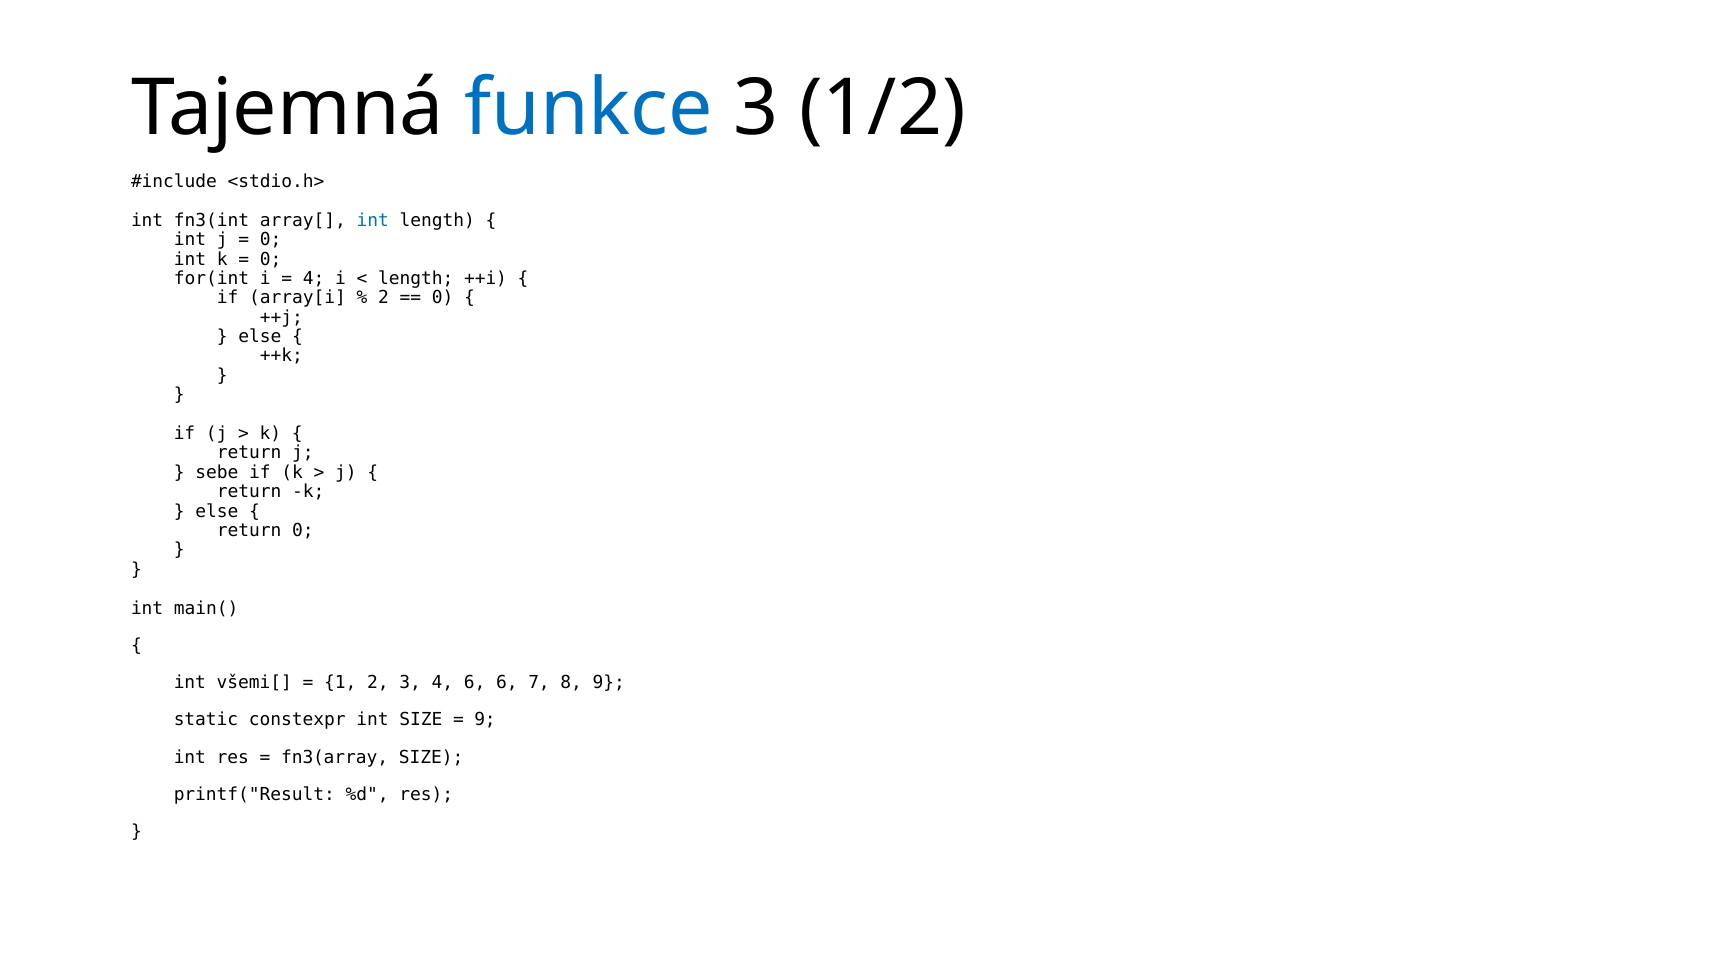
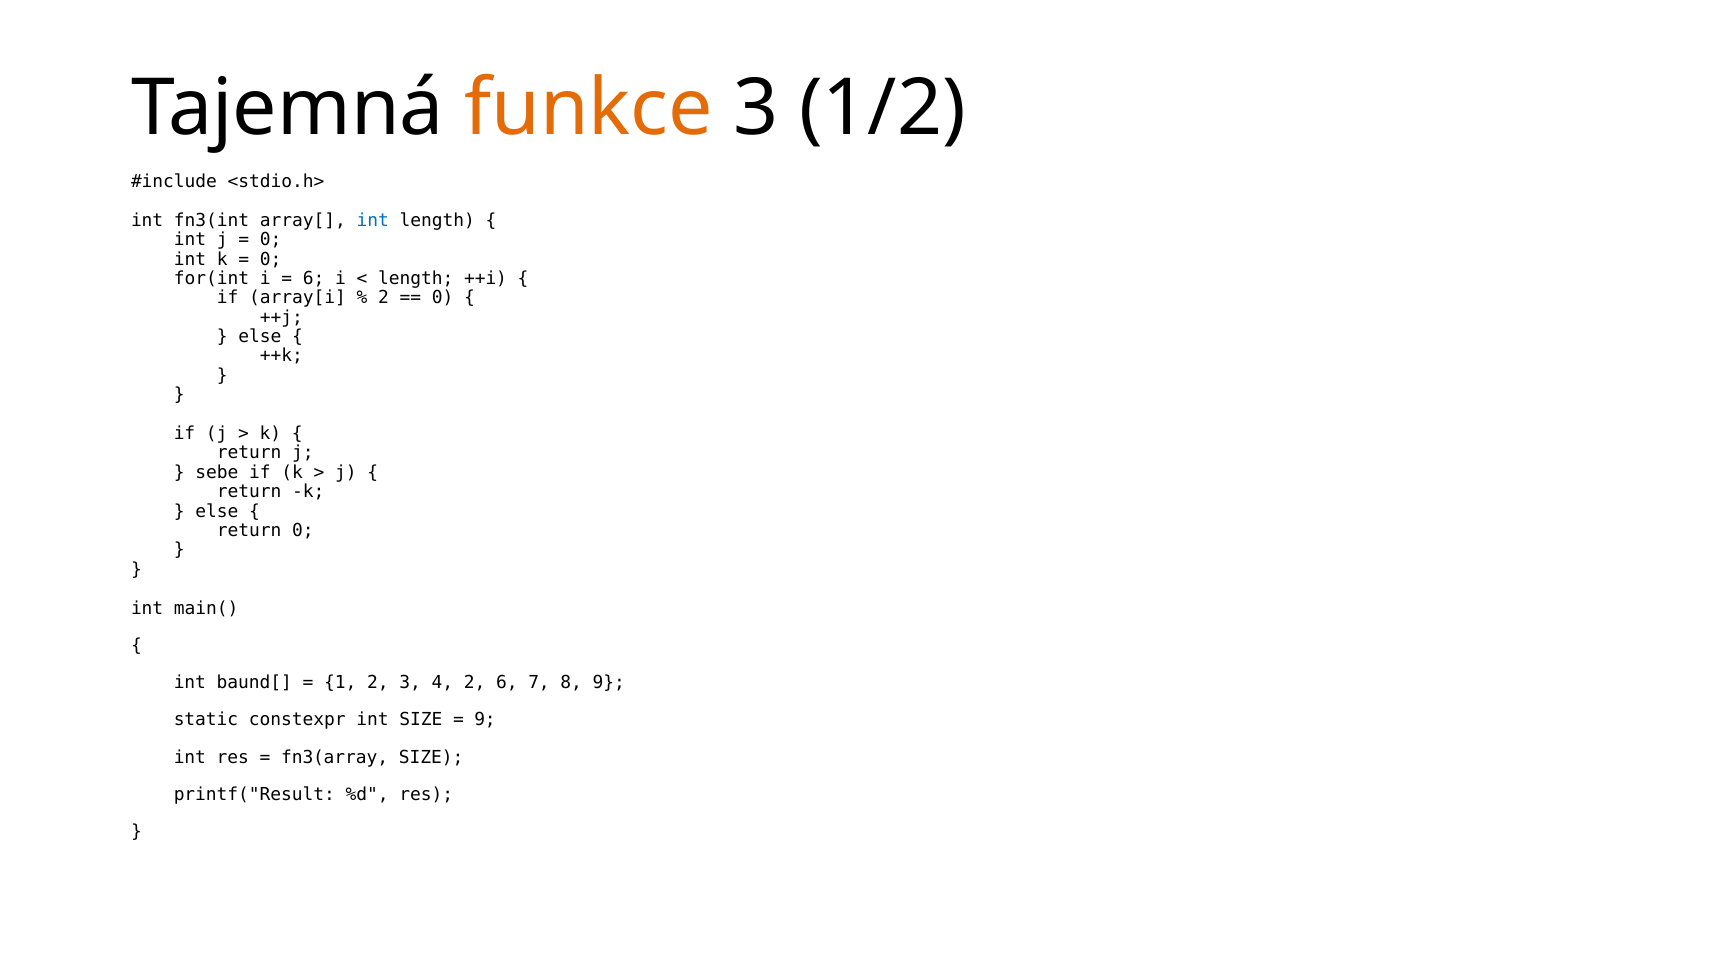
funkce colour: blue -> orange (589, 108)
4: 4 -> 6 (314, 278)
všemi[: všemi[ -> baund[ (254, 683)
4 6: 6 -> 2 (475, 683)
